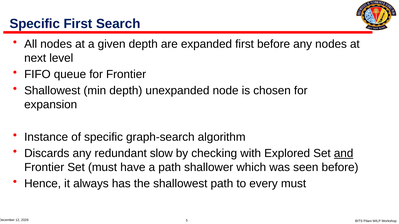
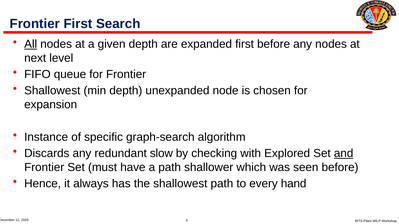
Specific: Specific -> Frontier (35, 24)
All underline: none -> present (31, 44)
every must: must -> hand (294, 184)
